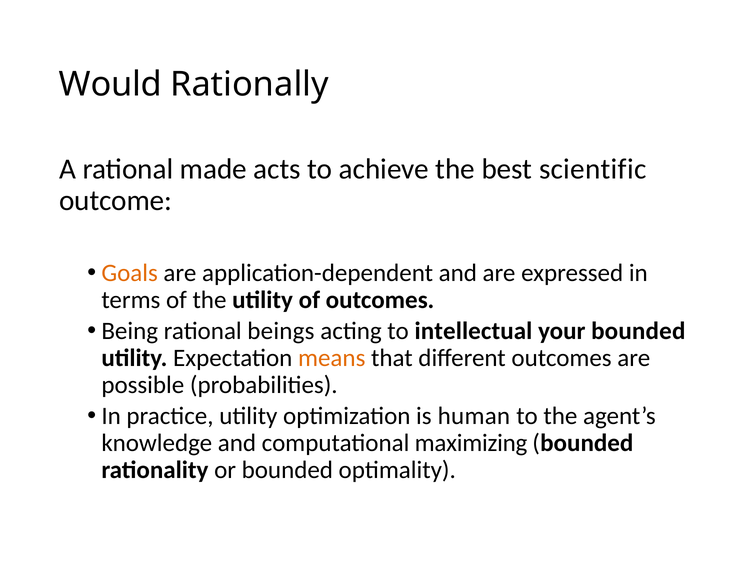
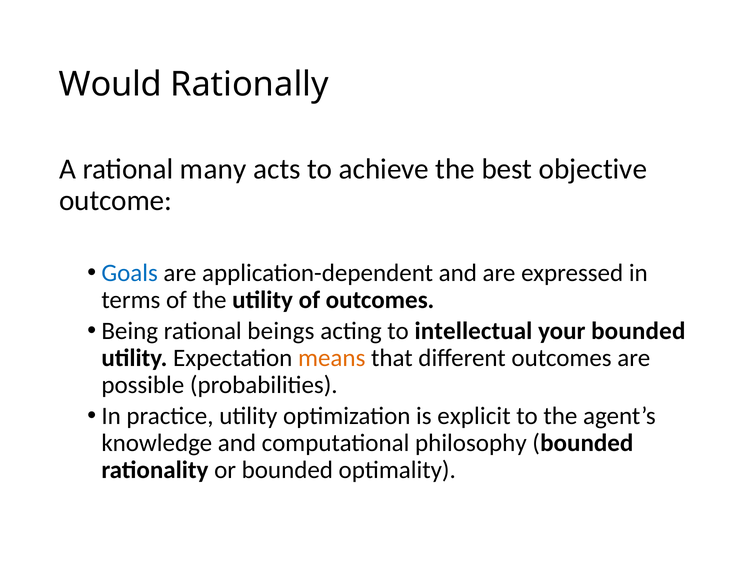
made: made -> many (213, 169)
scientific: scientific -> objective (593, 169)
Goals colour: orange -> blue (130, 273)
human: human -> explicit (474, 416)
maximizing: maximizing -> philosophy (471, 443)
